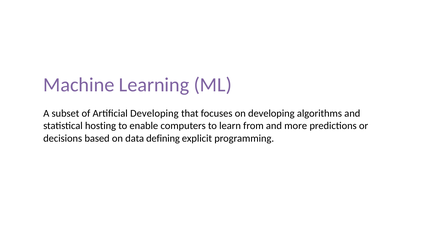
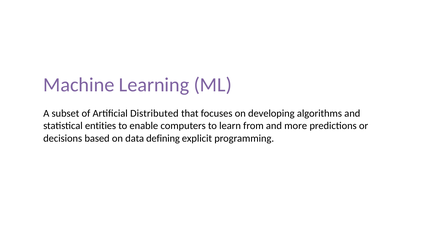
Artificial Developing: Developing -> Distributed (154, 114)
hosting: hosting -> entities (101, 126)
